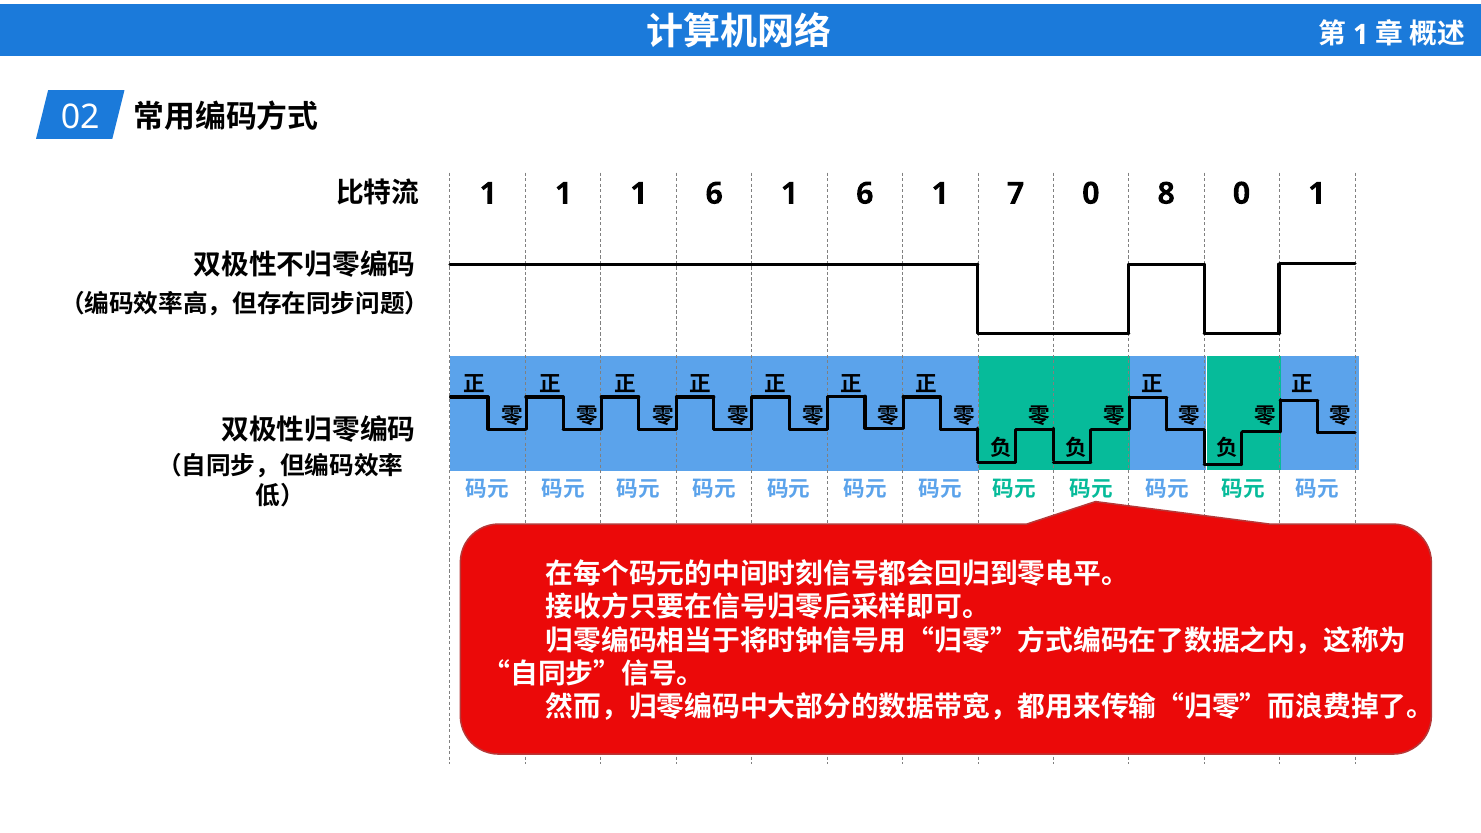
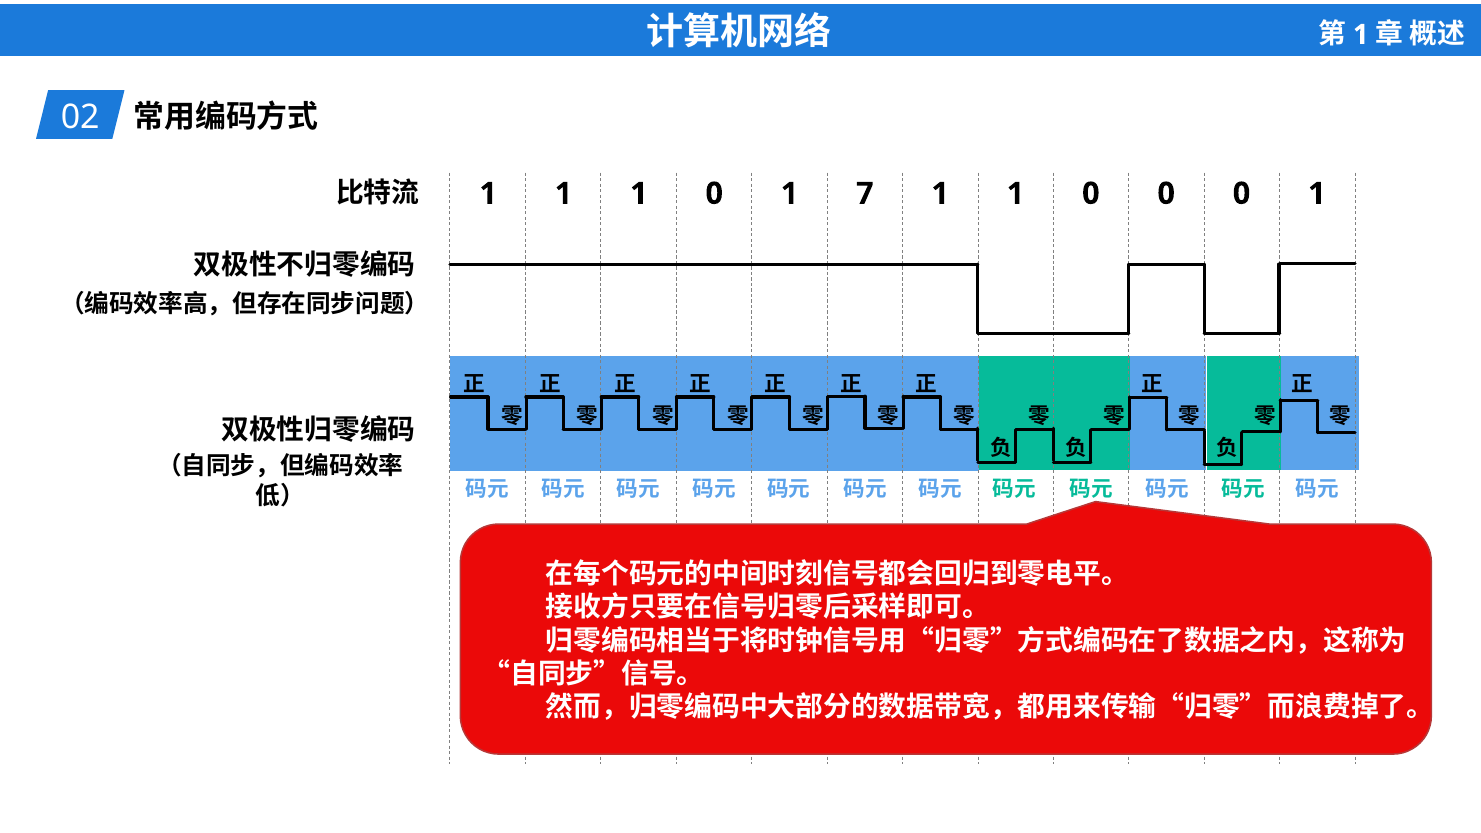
1 1 1 6: 6 -> 0 (714, 194)
6: 6 -> 7 (865, 194)
7: 7 -> 1 (1016, 194)
8: 8 -> 0 (1166, 194)
